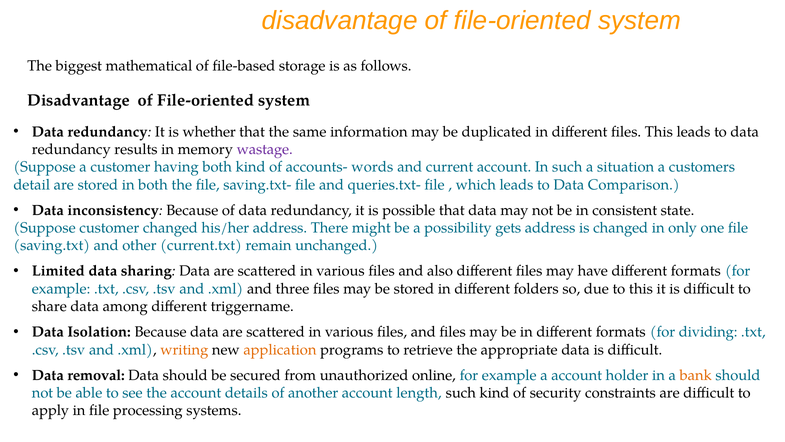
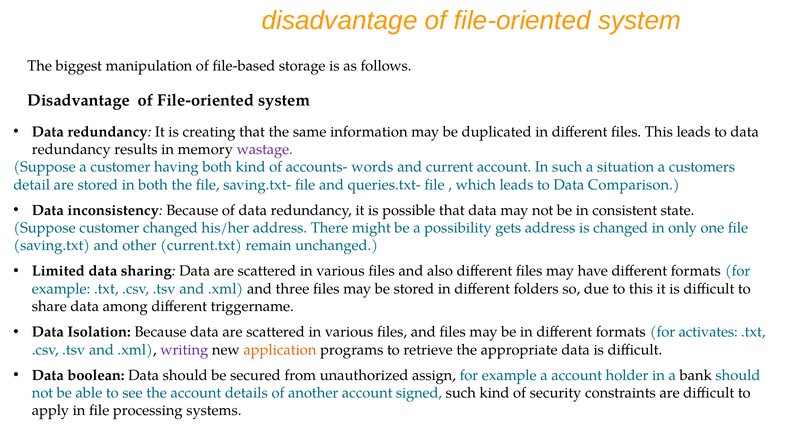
mathematical: mathematical -> manipulation (149, 66)
whether: whether -> creating (209, 132)
dividing: dividing -> activates (708, 332)
writing colour: orange -> purple (184, 349)
removal: removal -> boolean (96, 375)
online: online -> assign (434, 375)
bank colour: orange -> black (696, 375)
length: length -> signed (419, 392)
